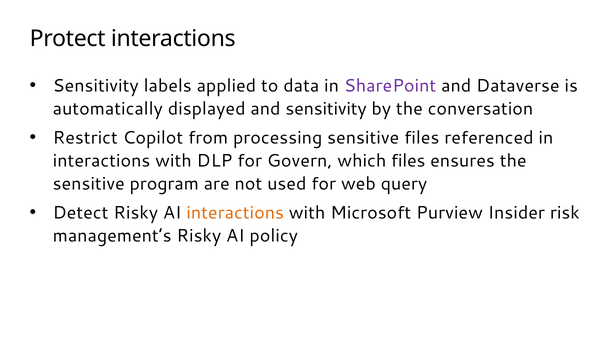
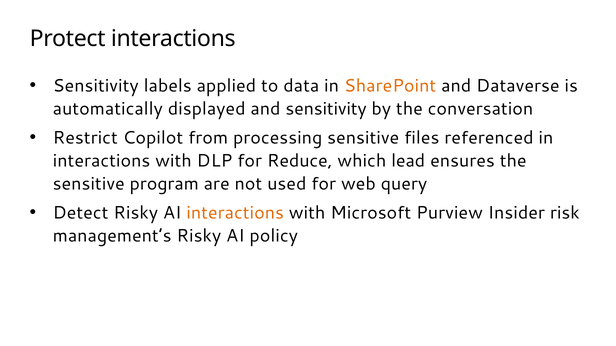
SharePoint colour: purple -> orange (390, 86)
Govern: Govern -> Reduce (300, 161)
which files: files -> lead (408, 161)
